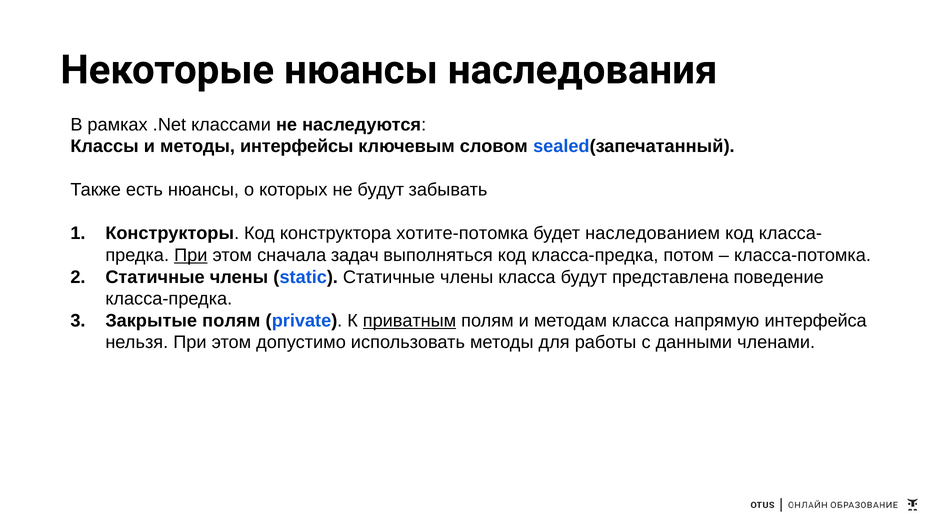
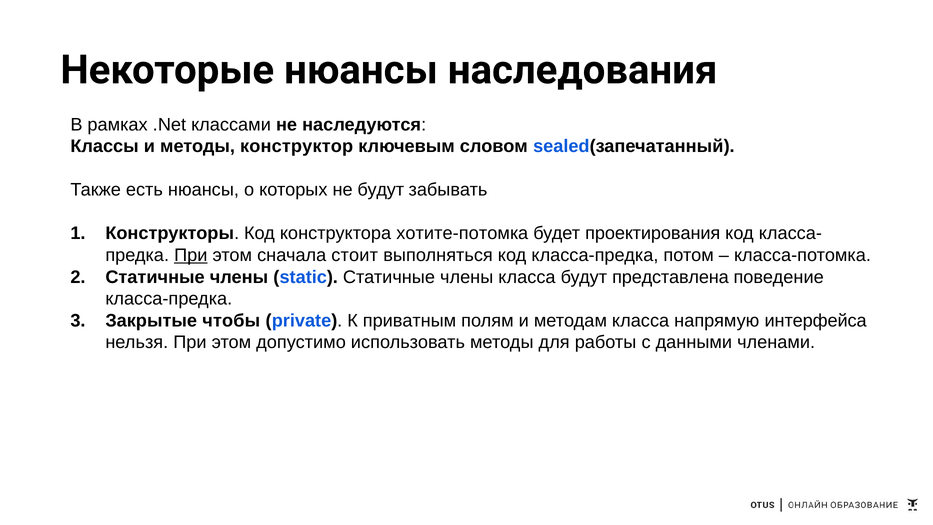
интерфейсы: интерфейсы -> конструктор (297, 146)
наследованием: наследованием -> проектирования (653, 233)
задач: задач -> стоит (355, 255)
Закрытые полям: полям -> чтобы (231, 321)
приватным underline: present -> none (410, 321)
